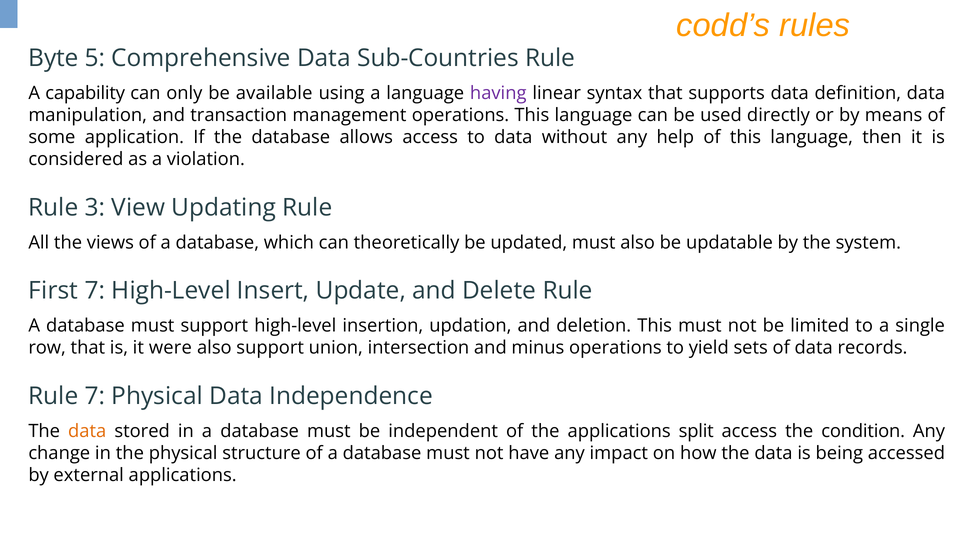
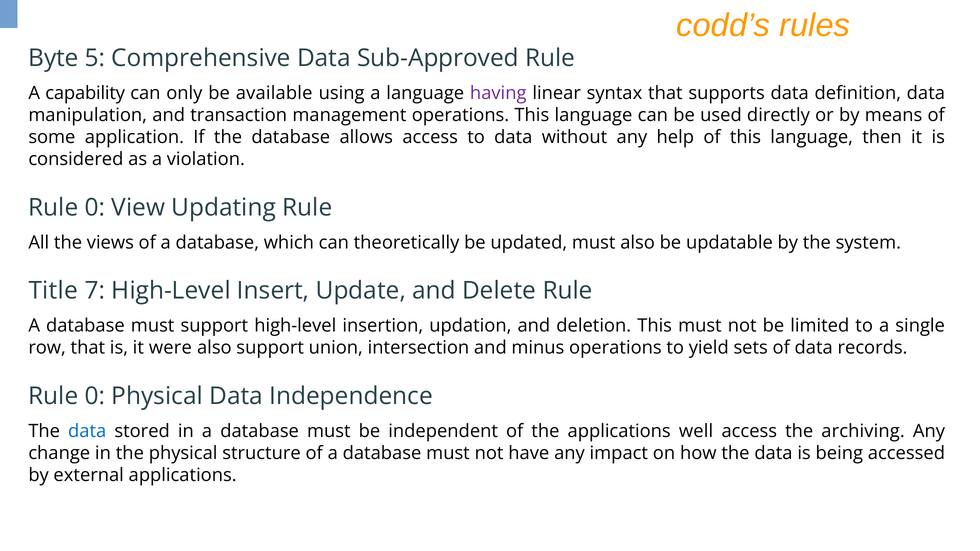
Sub-Countries: Sub-Countries -> Sub-Approved (438, 58)
3: 3 -> 0 (95, 208)
First: First -> Title (53, 291)
7: 7 -> 0 (95, 396)
data colour: orange -> blue (87, 431)
split: split -> well (696, 431)
condition: condition -> archiving (863, 431)
